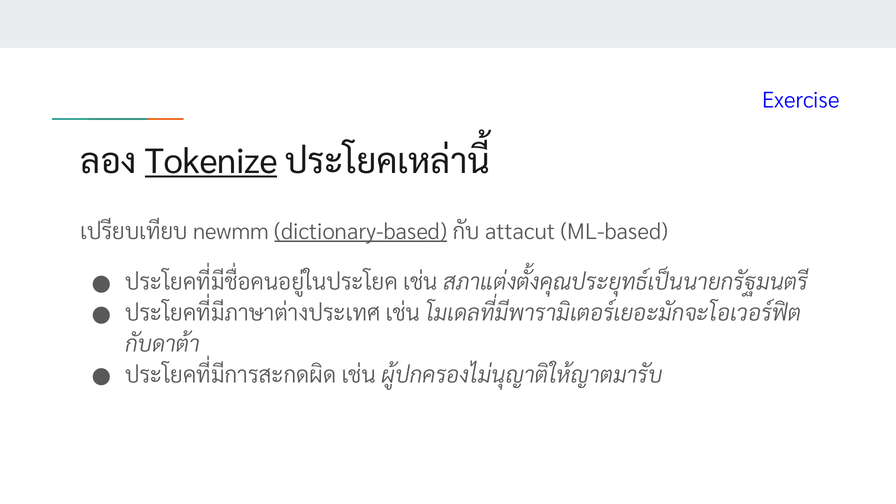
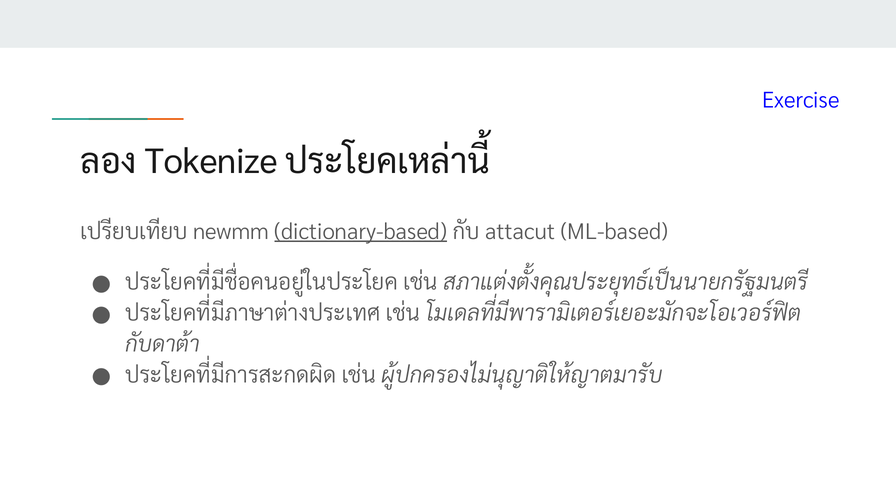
Tokenize underline: present -> none (211, 162)
